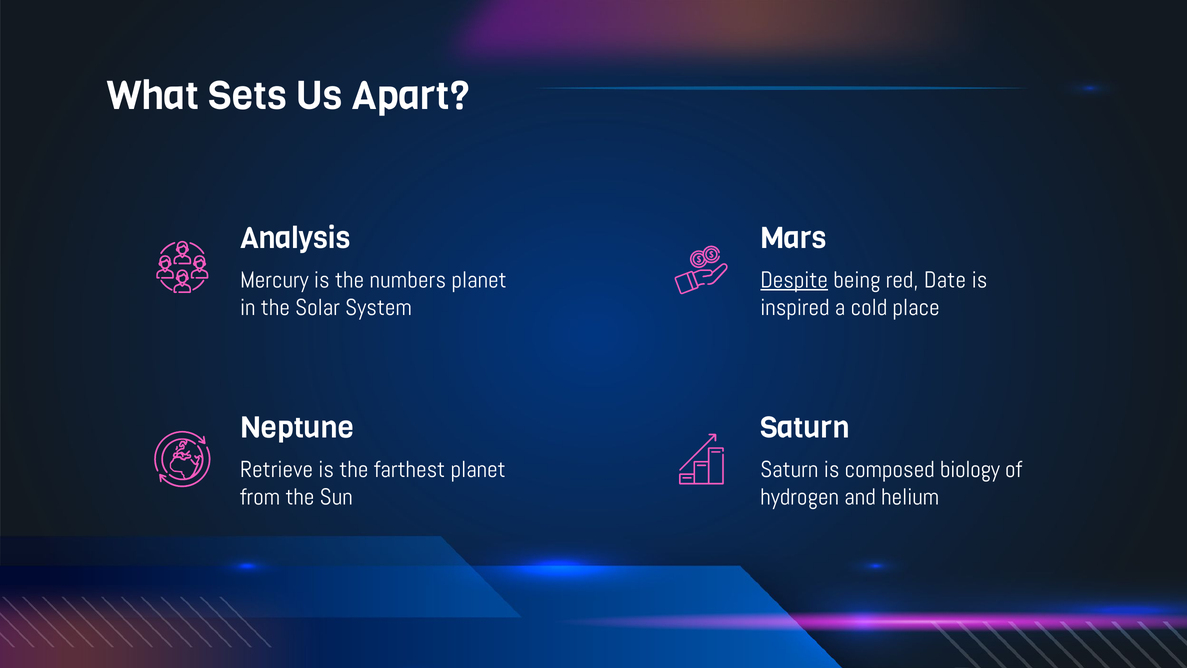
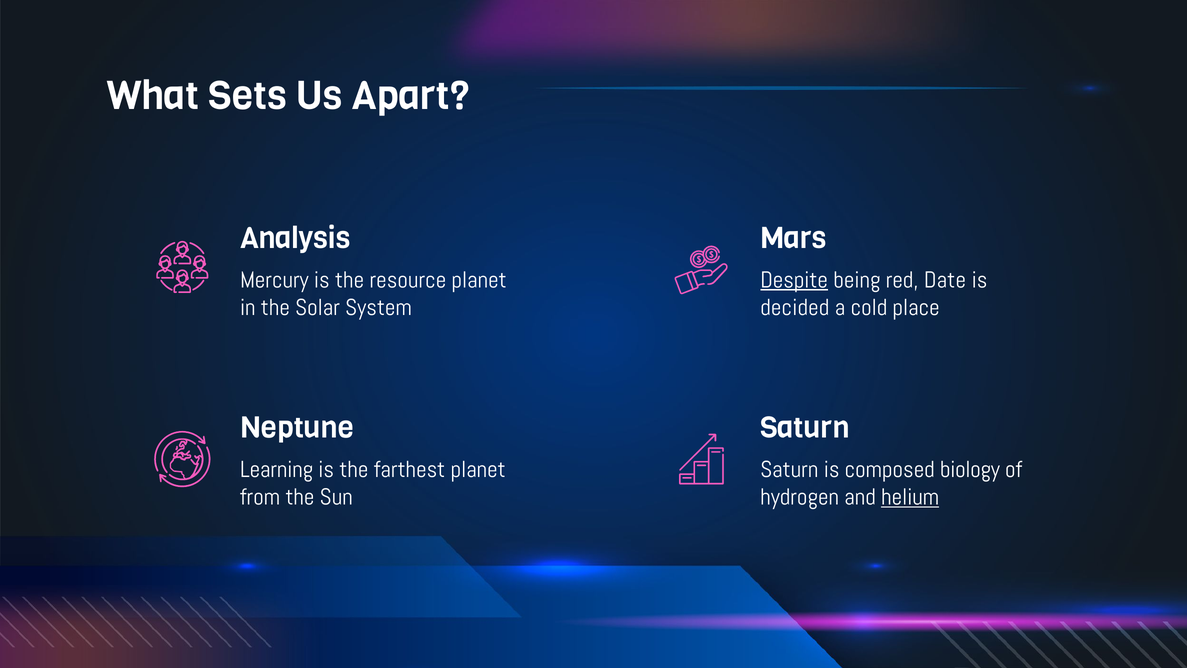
numbers: numbers -> resource (408, 280)
inspired: inspired -> decided (795, 308)
Retrieve: Retrieve -> Learning (277, 469)
helium underline: none -> present (910, 497)
